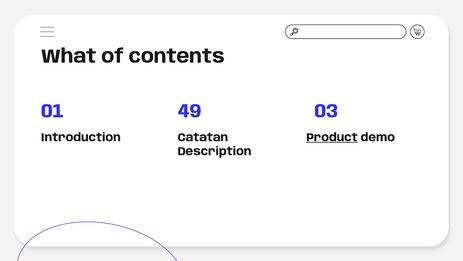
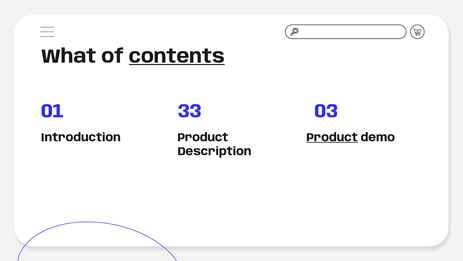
contents underline: none -> present (177, 56)
49: 49 -> 33 (190, 111)
Introduction Catatan: Catatan -> Product (203, 137)
